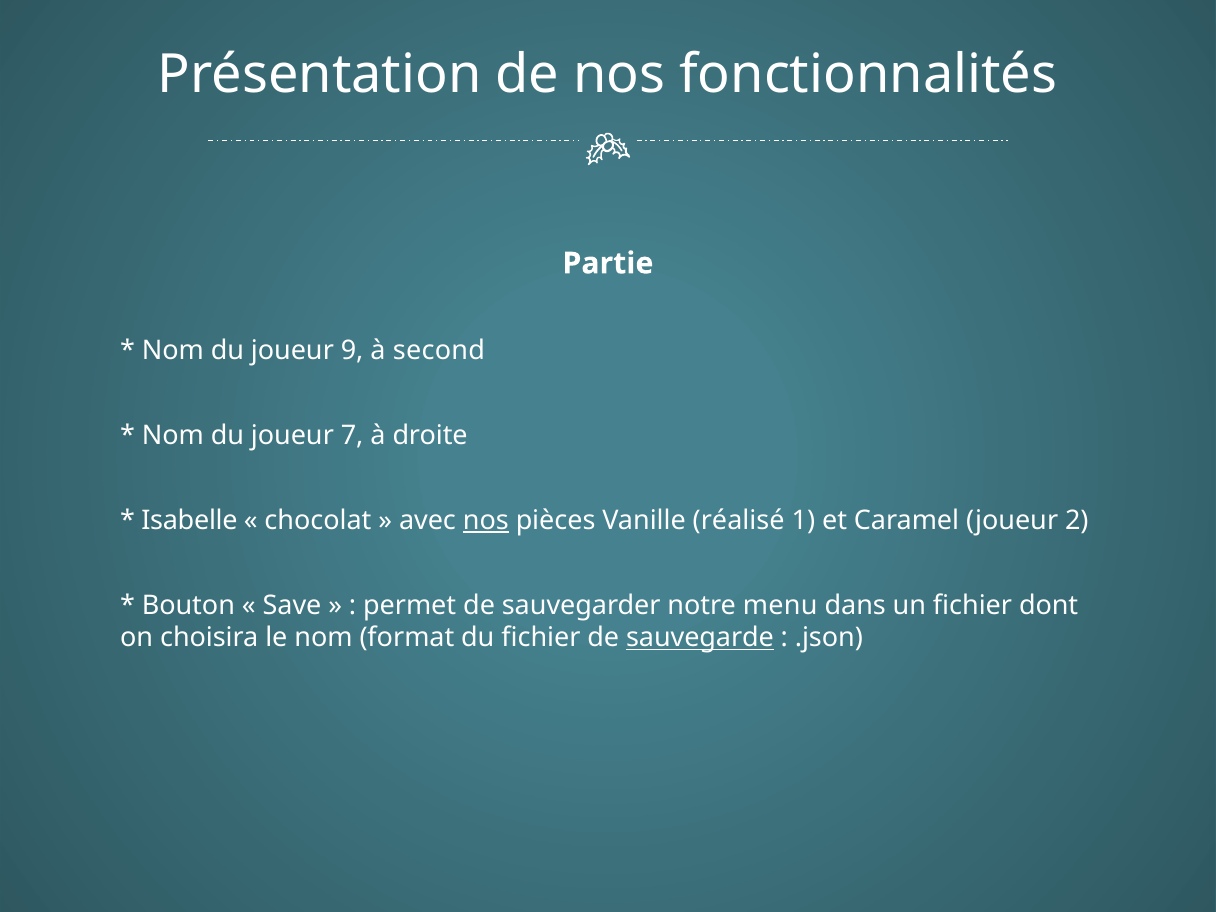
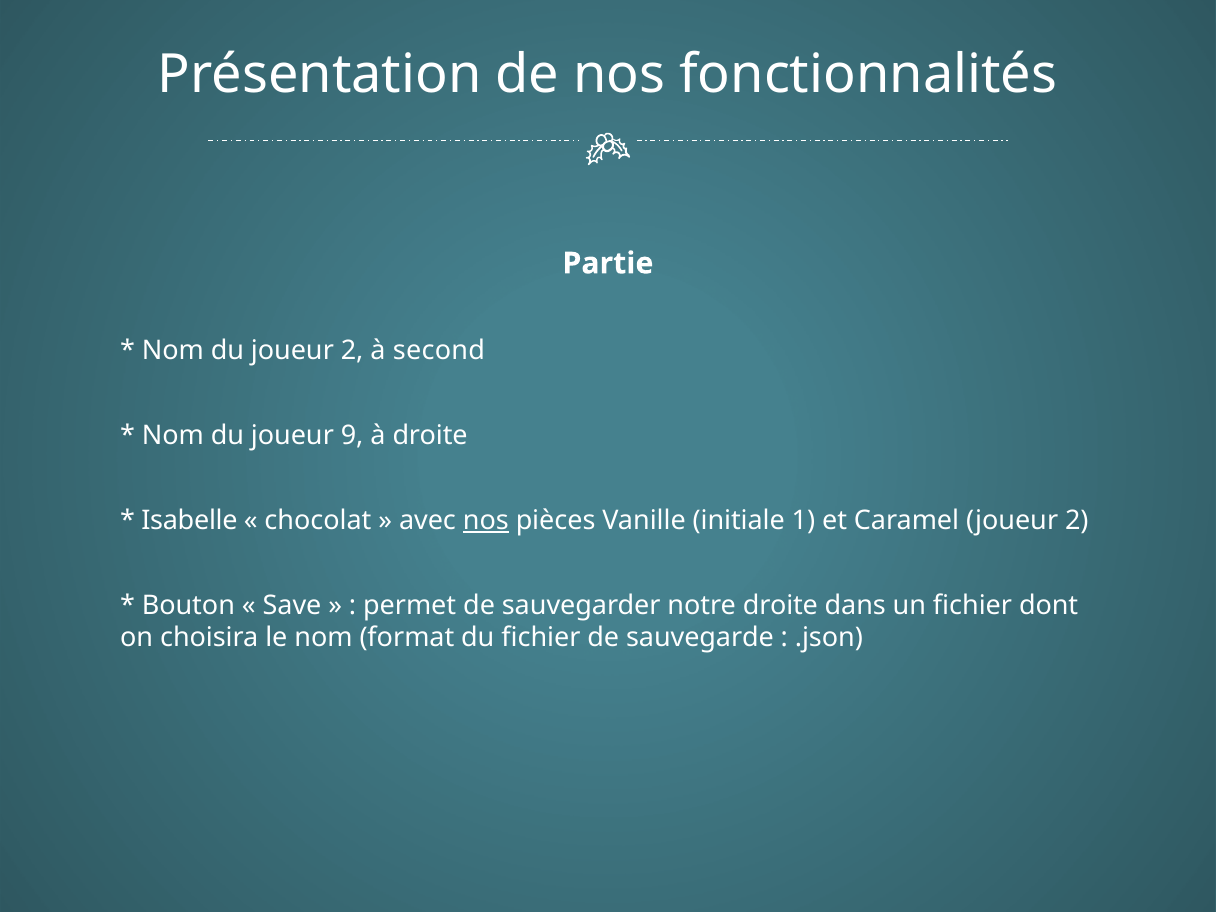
du joueur 9: 9 -> 2 (352, 350)
7: 7 -> 9 (352, 435)
réalisé: réalisé -> initiale (739, 521)
notre menu: menu -> droite (780, 606)
sauvegarde underline: present -> none (700, 638)
